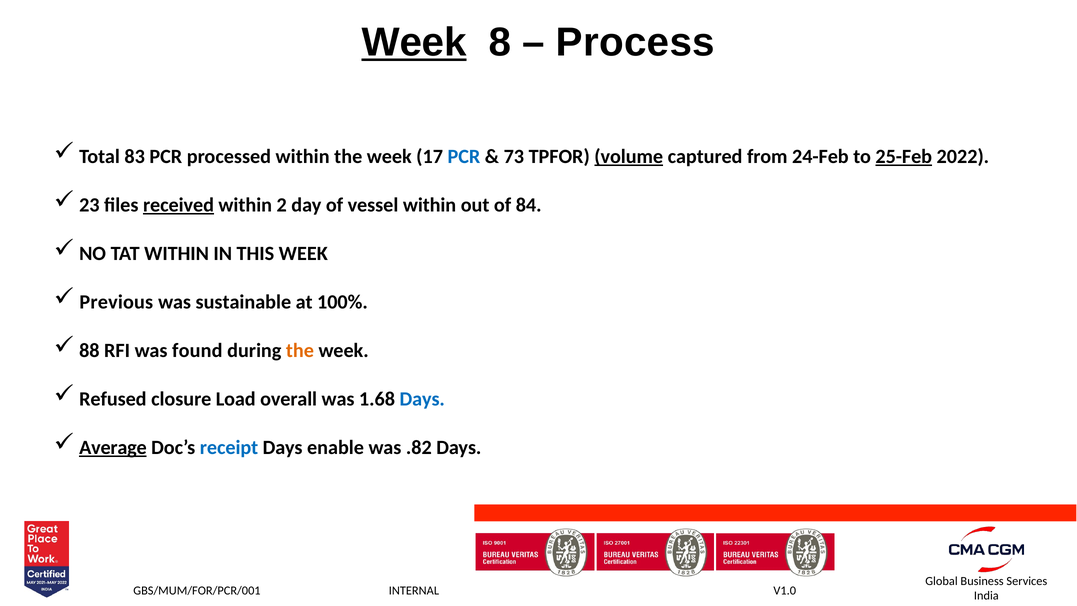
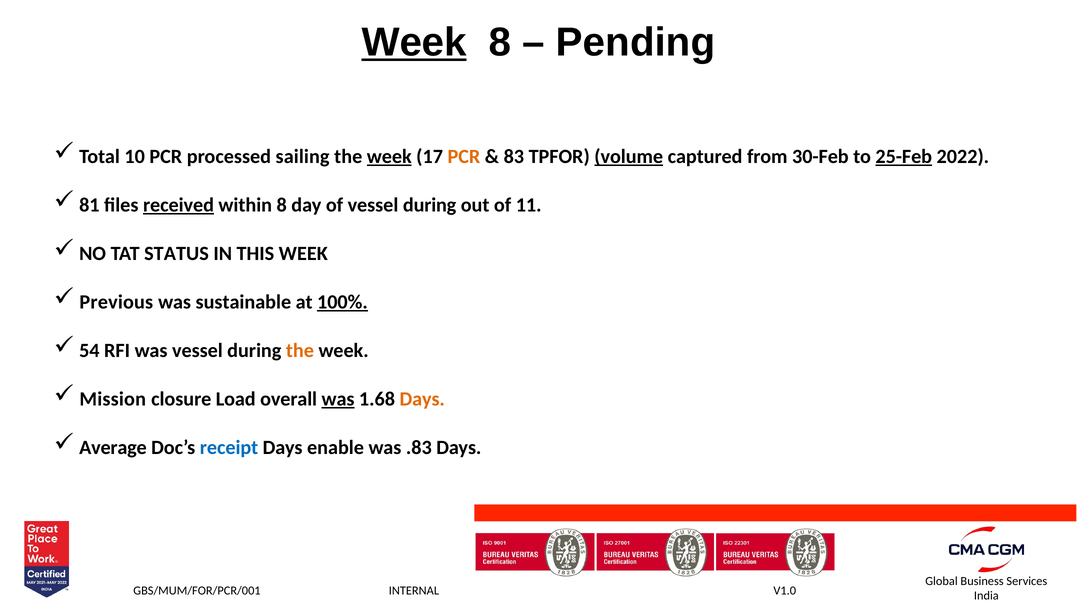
Process: Process -> Pending (636, 42)
83: 83 -> 10 (135, 157)
processed within: within -> sailing (303, 157)
week underline: none -> present (389, 157)
PCR colour: blue -> orange (464, 157)
73: 73 -> 83 (514, 157)
24-Feb: 24-Feb -> 30-Feb (820, 157)
23: 23 -> 81 (89, 205)
within 2: 2 -> 8 (282, 205)
of vessel within: within -> during (430, 205)
84: 84 -> 11 (529, 205)
TAT WITHIN: WITHIN -> STATUS (176, 253)
100% underline: none -> present (342, 302)
88: 88 -> 54 (89, 350)
was found: found -> vessel (197, 350)
Refused: Refused -> Mission (113, 399)
was underline: none -> present (338, 399)
Days colour: blue -> orange (422, 399)
Average underline: present -> none (113, 447)
.82: .82 -> .83 (419, 447)
